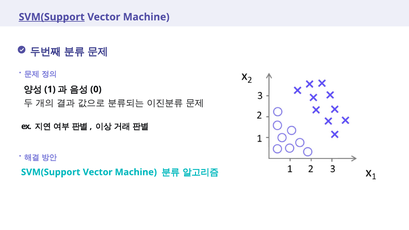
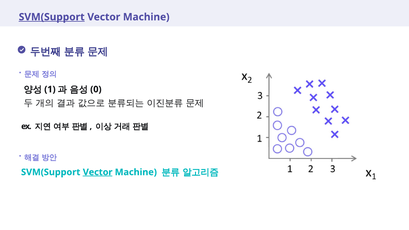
Vector underline: none -> present (98, 172)
